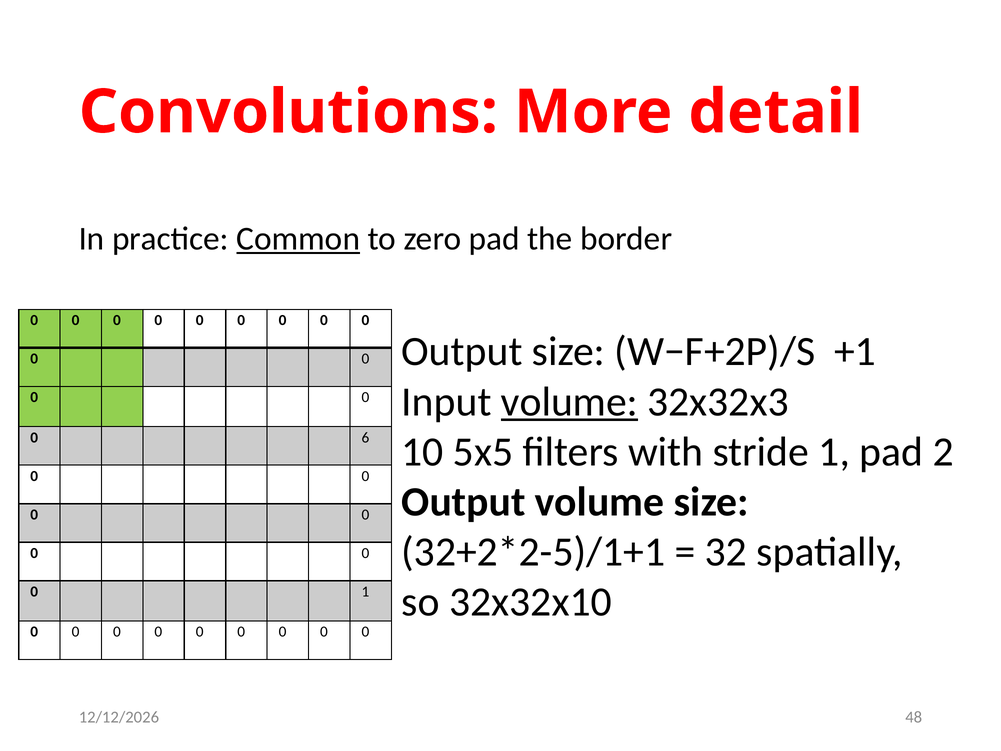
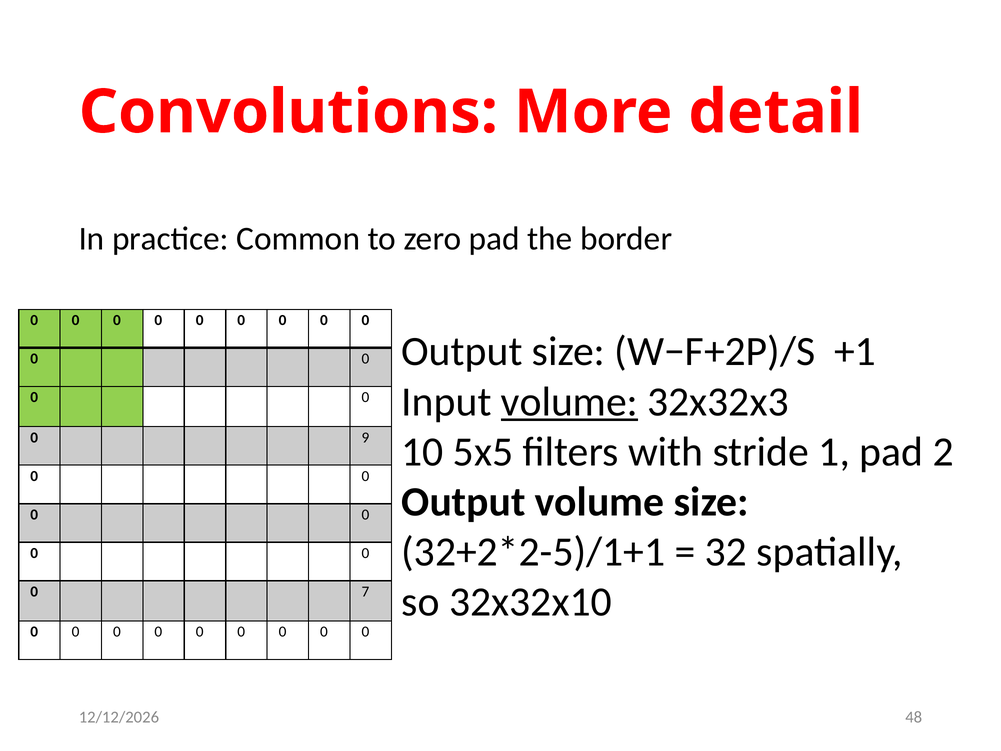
Common underline: present -> none (298, 239)
6: 6 -> 9 (365, 437)
0 1: 1 -> 7 (365, 591)
